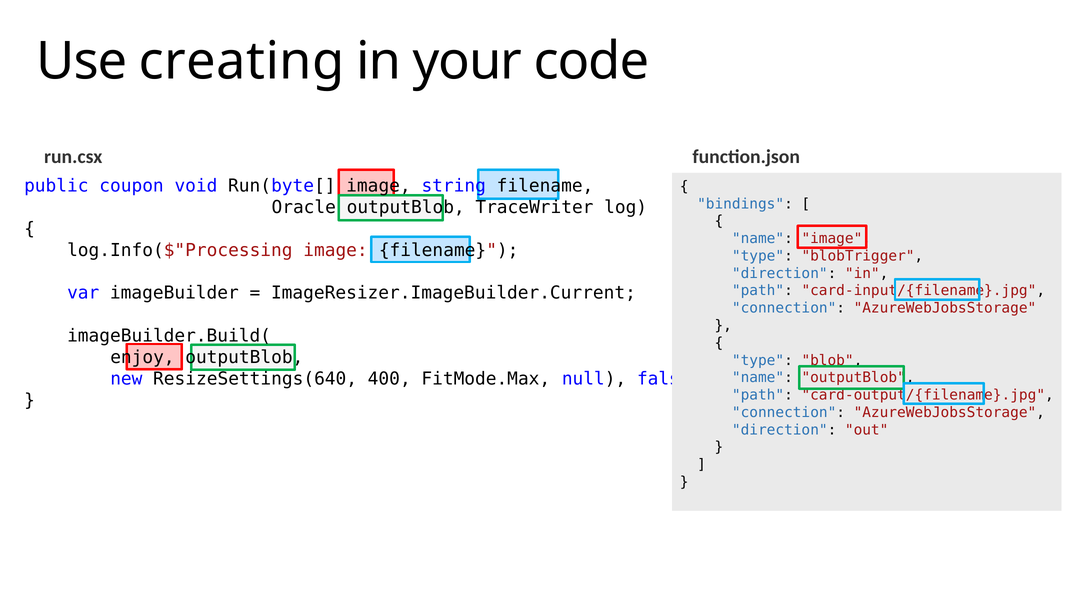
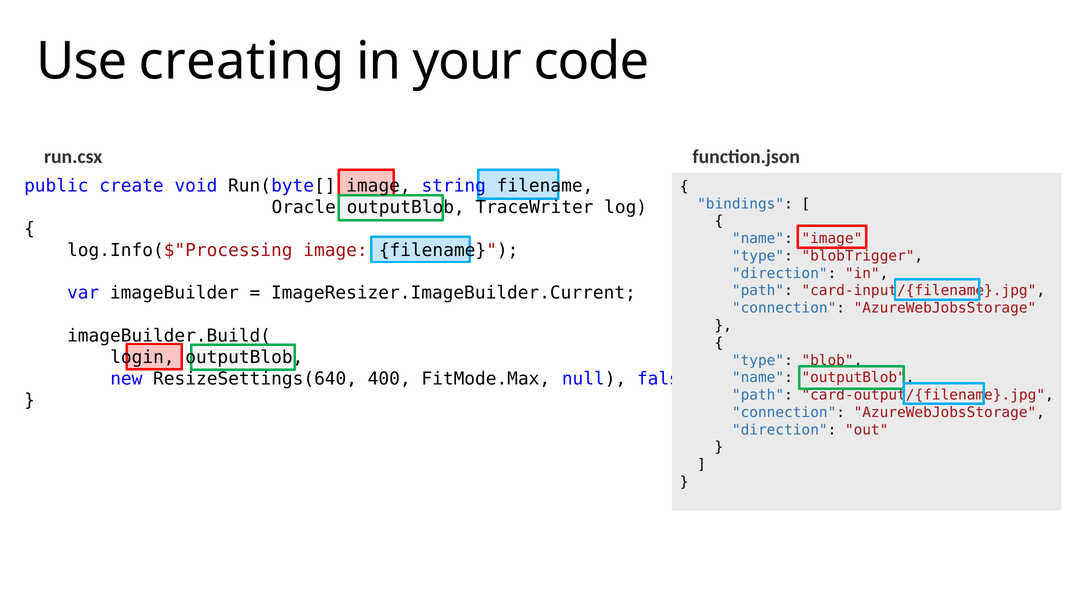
coupon: coupon -> create (132, 186)
enjoy: enjoy -> login (142, 357)
